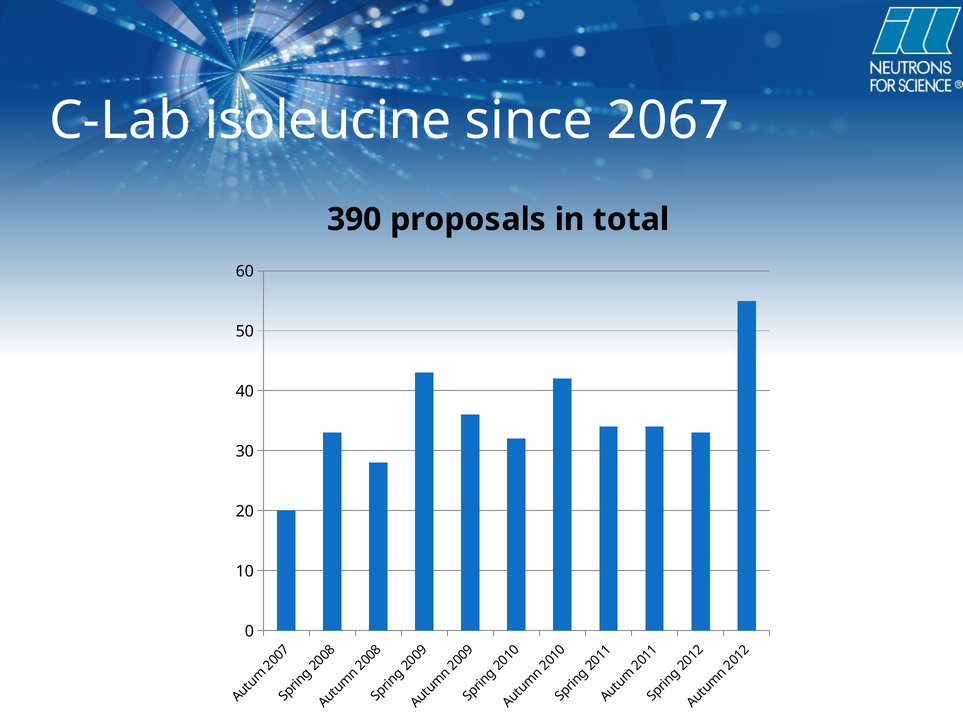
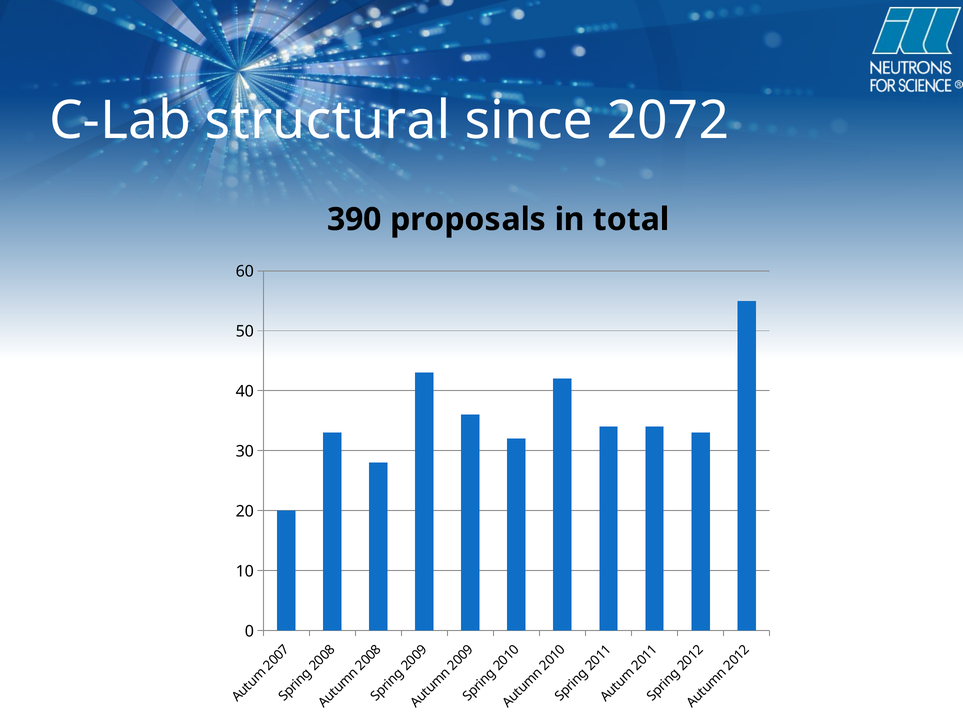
isoleucine: isoleucine -> structural (328, 120)
2067: 2067 -> 2072 (668, 120)
